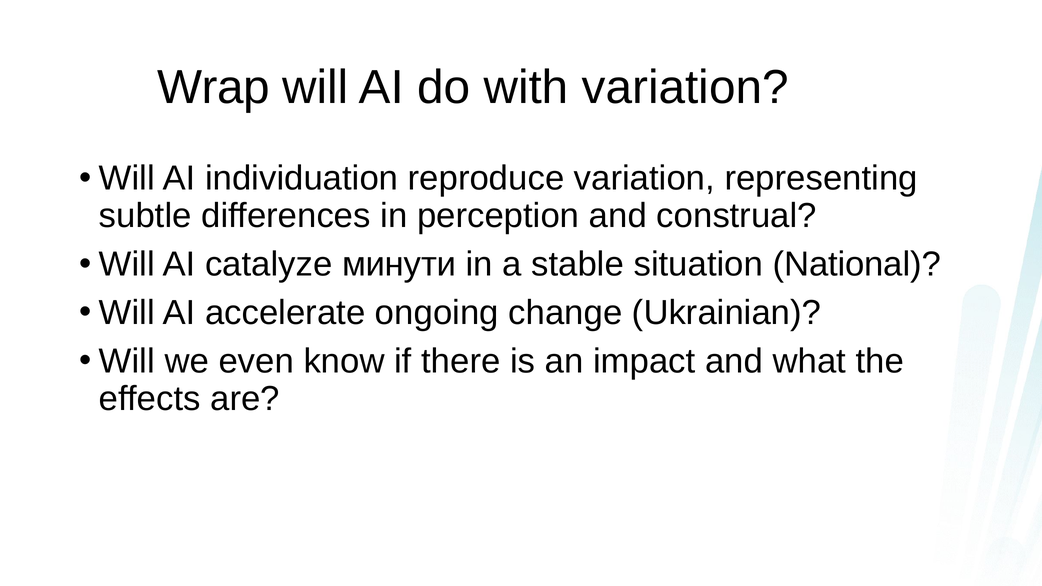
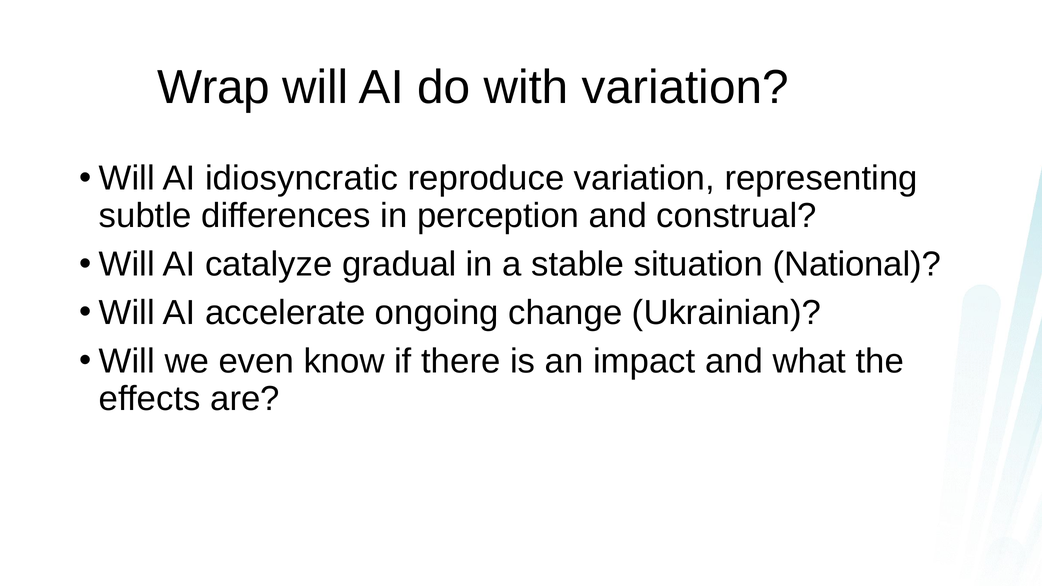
individuation: individuation -> idiosyncratic (302, 178)
минути: минути -> gradual (399, 264)
